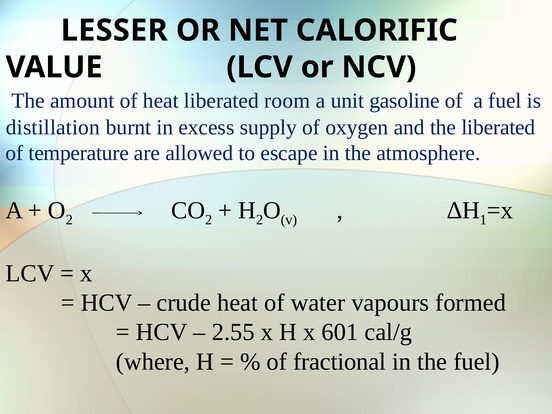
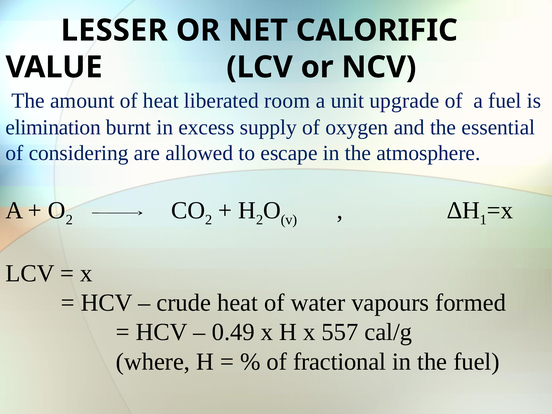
gasoline: gasoline -> upgrade (404, 101)
distillation: distillation -> elimination (53, 127)
the liberated: liberated -> essential (498, 127)
temperature: temperature -> considering (79, 153)
2.55: 2.55 -> 0.49 (233, 332)
601: 601 -> 557 (340, 332)
